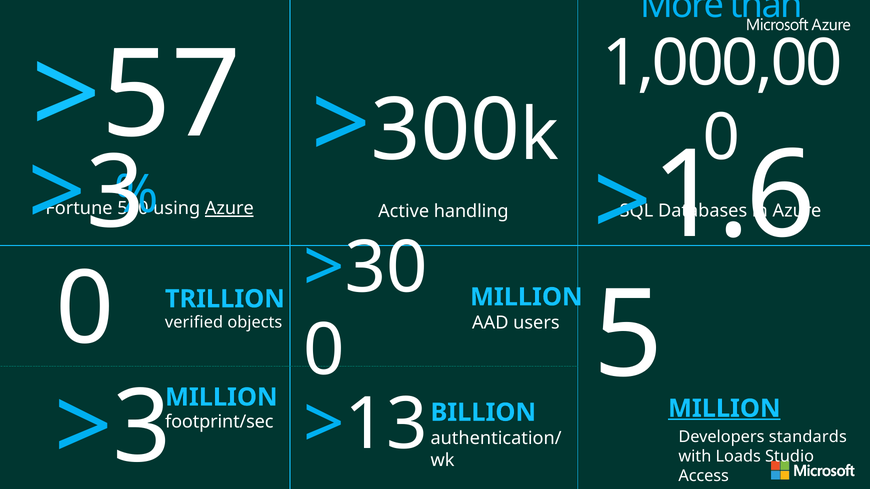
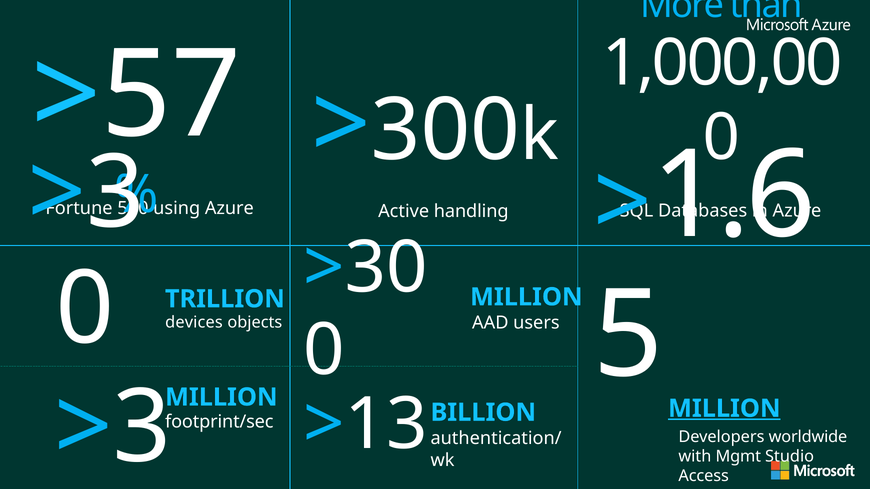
Azure underline: present -> none (229, 209)
verified: verified -> devices (194, 323)
standards: standards -> worldwide (808, 437)
Loads: Loads -> Mgmt (738, 457)
